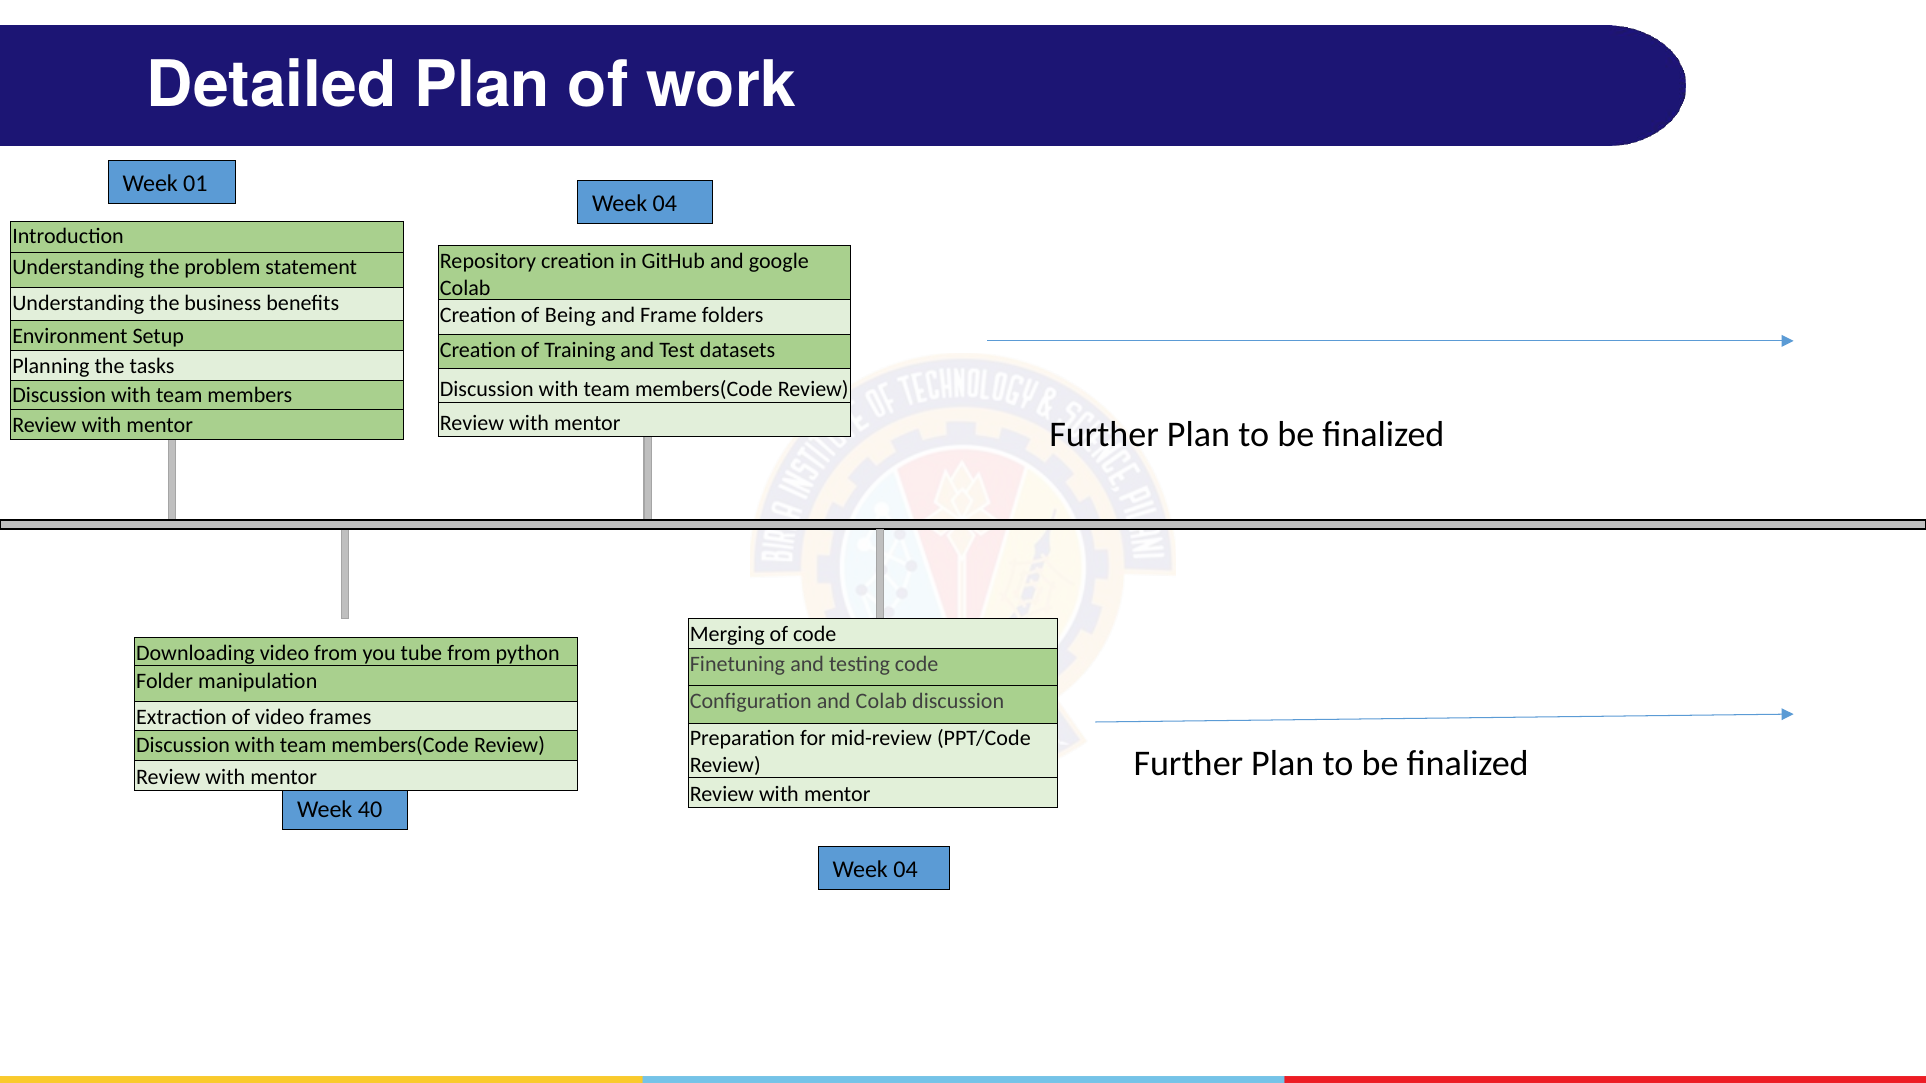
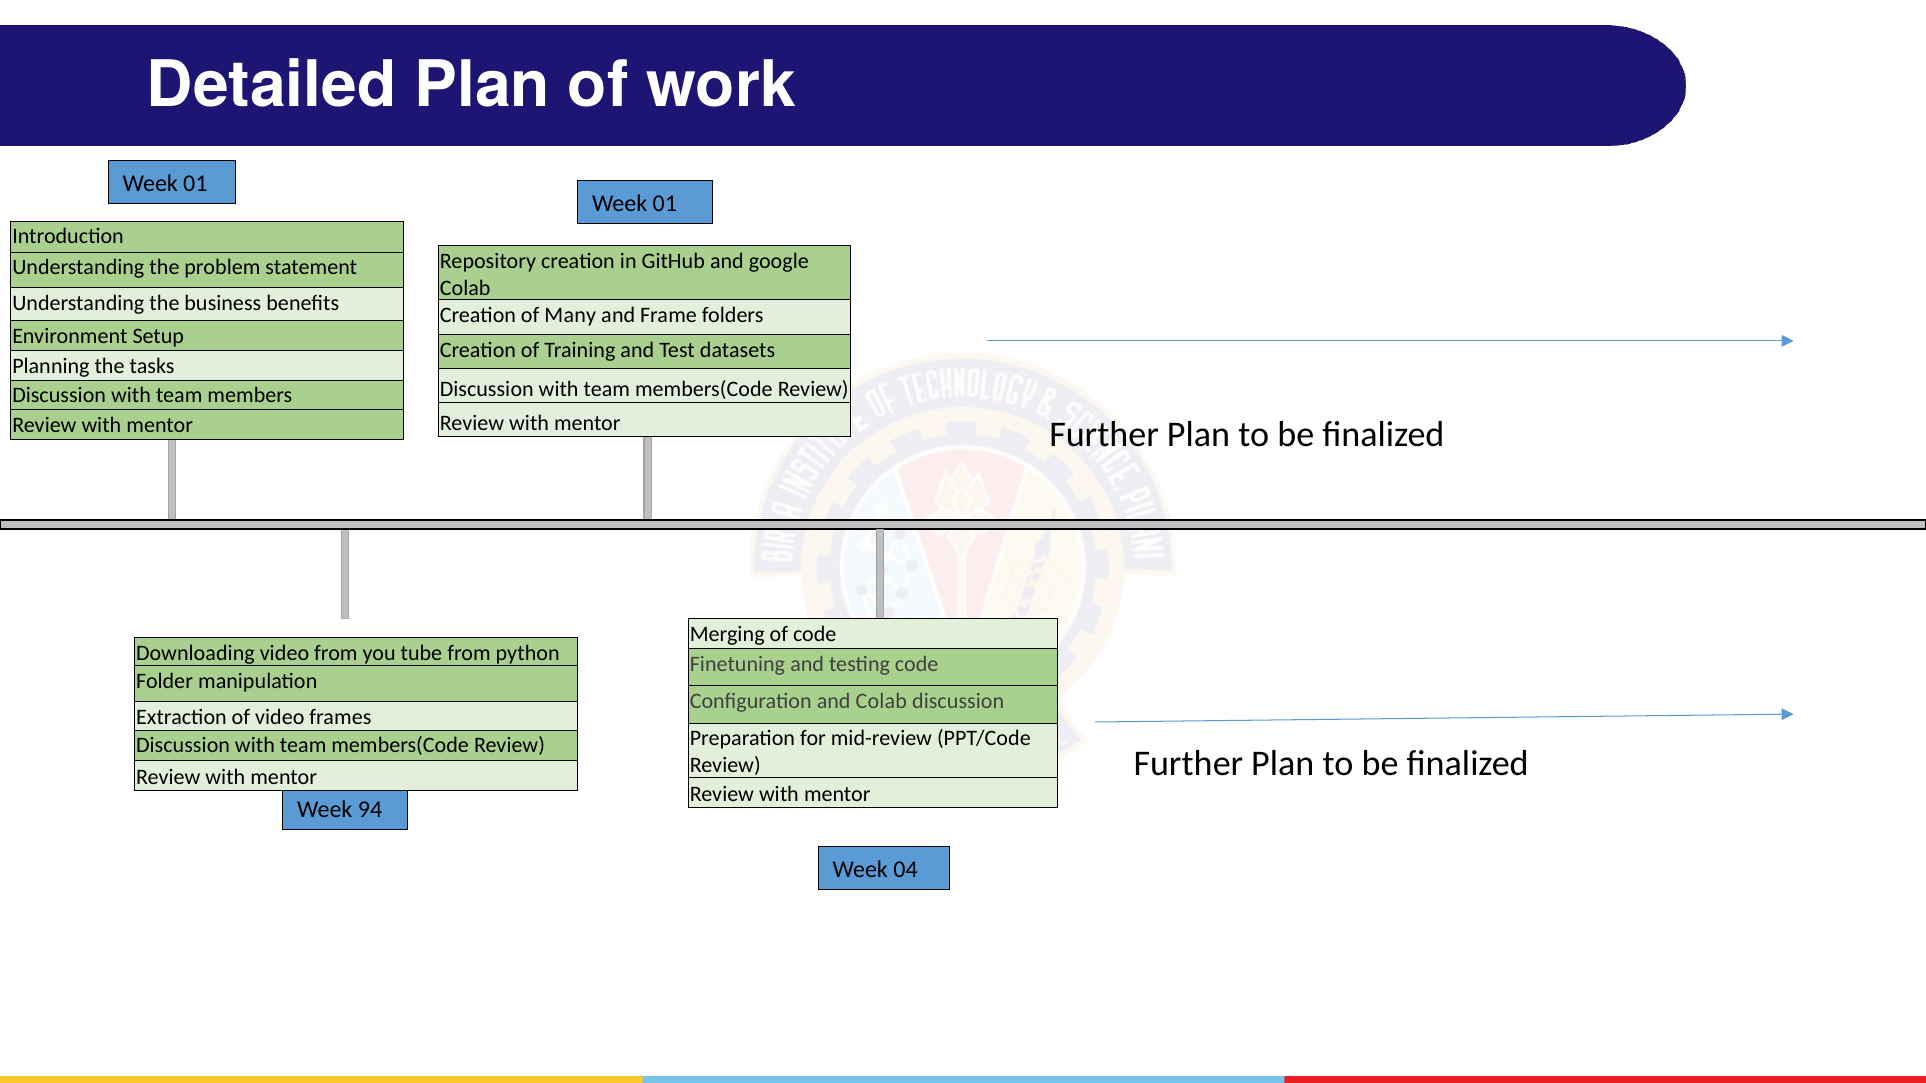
04: 04 -> 01 (665, 204)
Being: Being -> Many (570, 315)
40: 40 -> 94 (370, 810)
